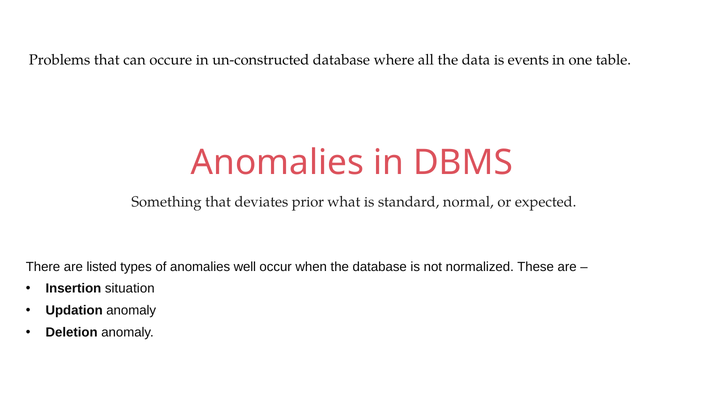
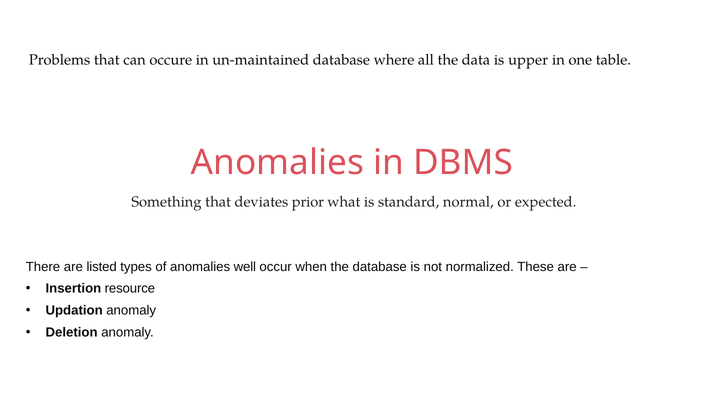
un-constructed: un-constructed -> un-maintained (261, 60)
events: events -> upper (528, 60)
situation: situation -> resource (130, 289)
